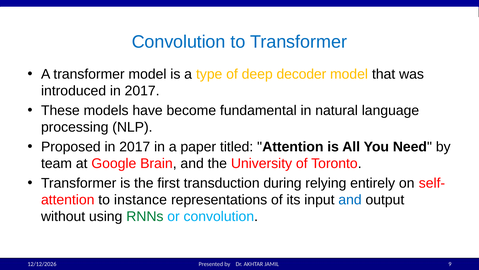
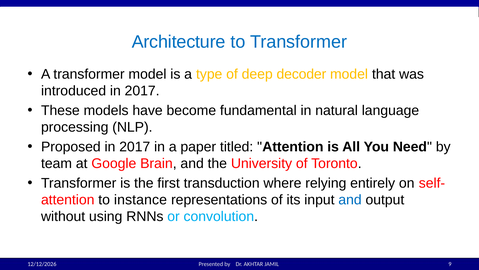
Convolution: Convolution -> Architecture (179, 42)
during: during -> where (282, 183)
RNNs colour: green -> black (145, 216)
